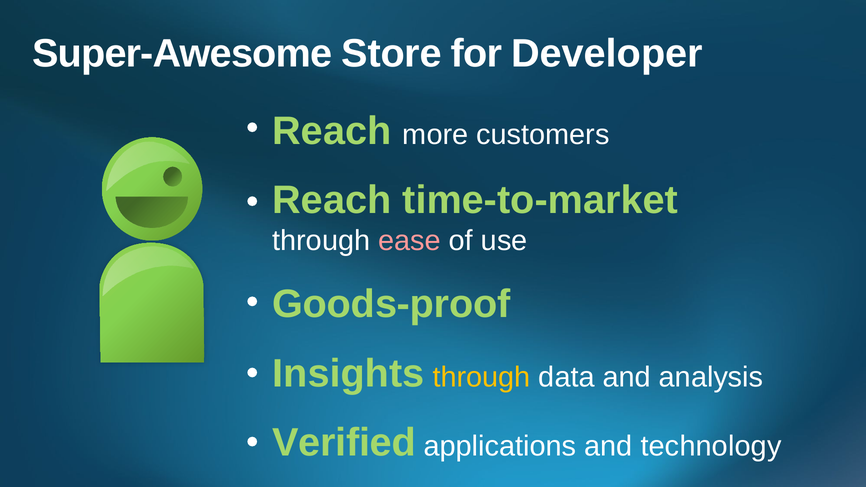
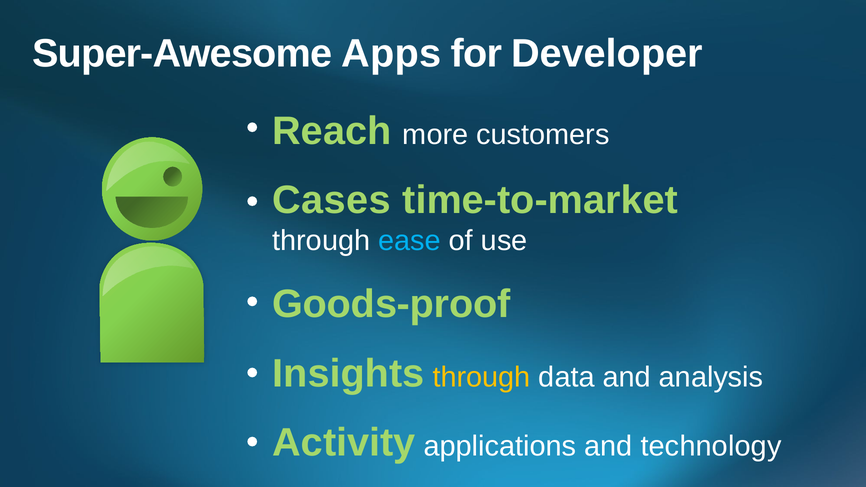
Store: Store -> Apps (391, 54)
Reach: Reach -> Cases (332, 200)
ease colour: pink -> light blue (410, 241)
Verified: Verified -> Activity (344, 443)
